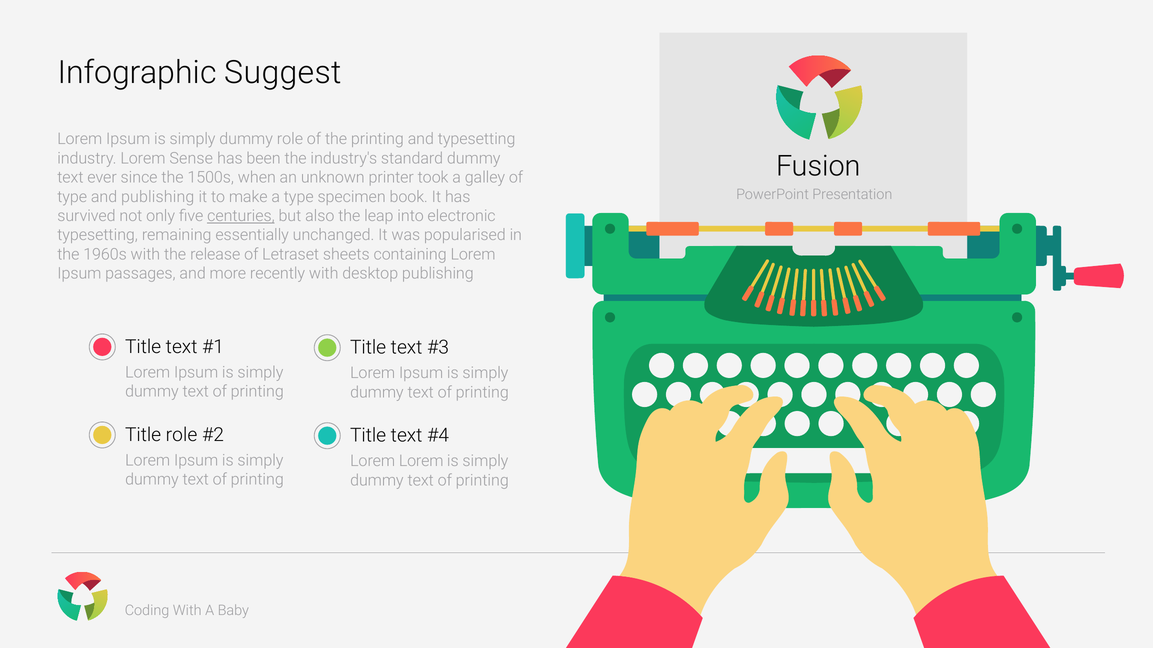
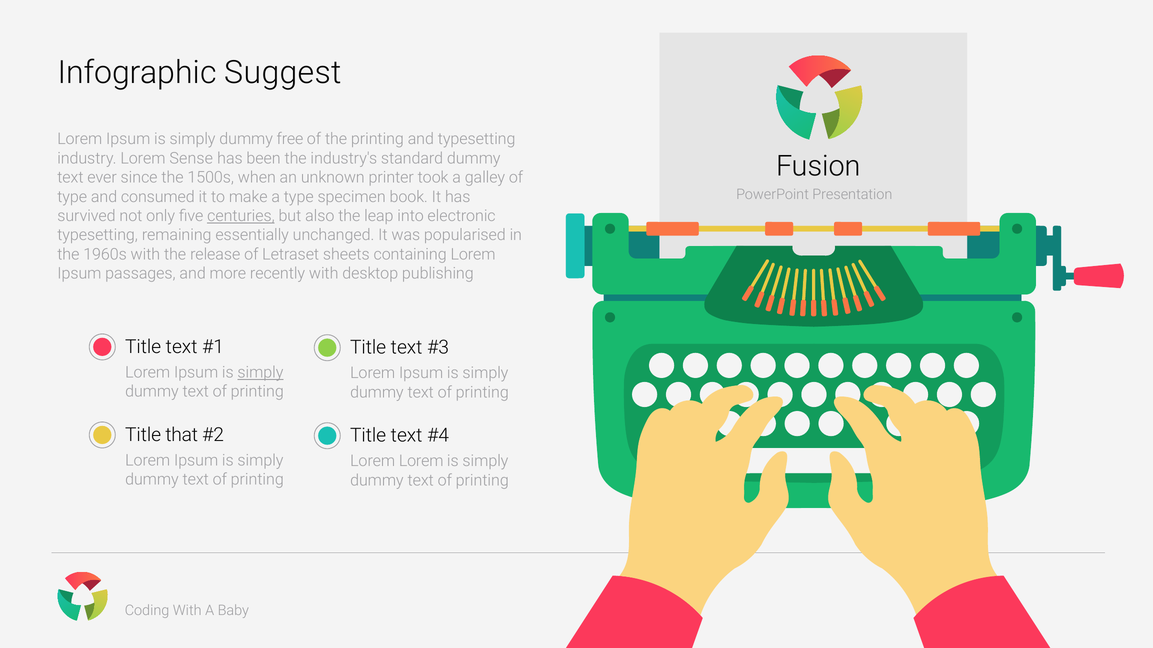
dummy role: role -> free (290, 139)
and publishing: publishing -> consumed (158, 197)
simply underline: none -> present (260, 373)
Title role: role -> that (182, 435)
